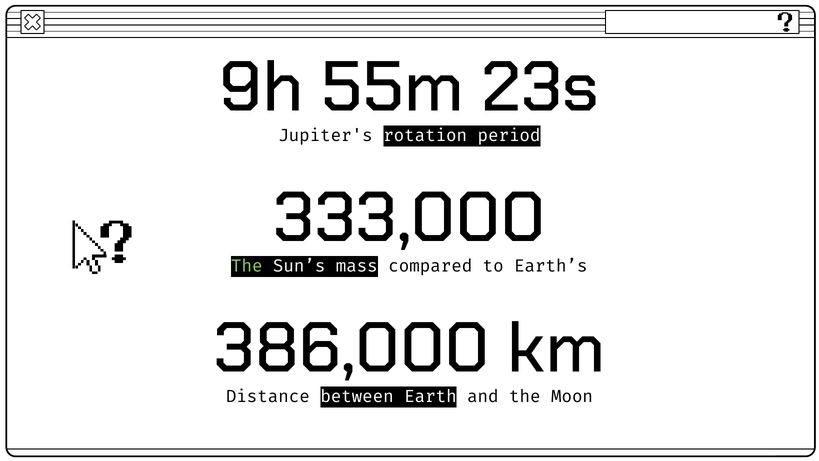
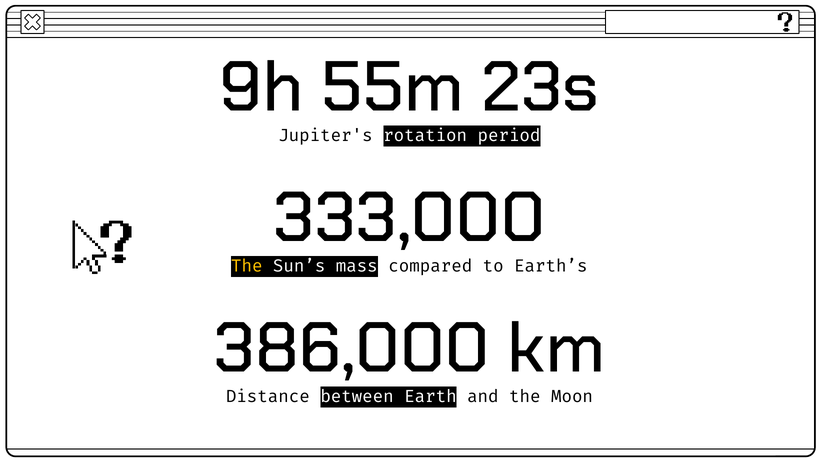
The colour: light green -> yellow (247, 266)
